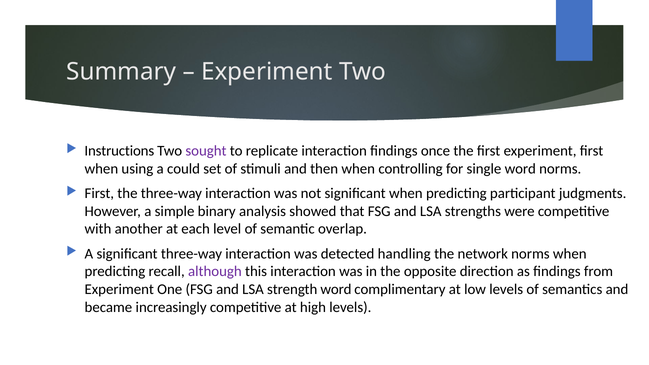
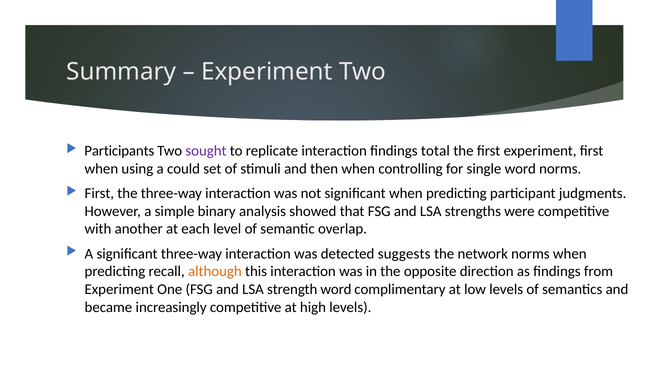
Instructions: Instructions -> Participants (119, 151)
once: once -> total (435, 151)
handling: handling -> suggests (404, 254)
although colour: purple -> orange (215, 272)
